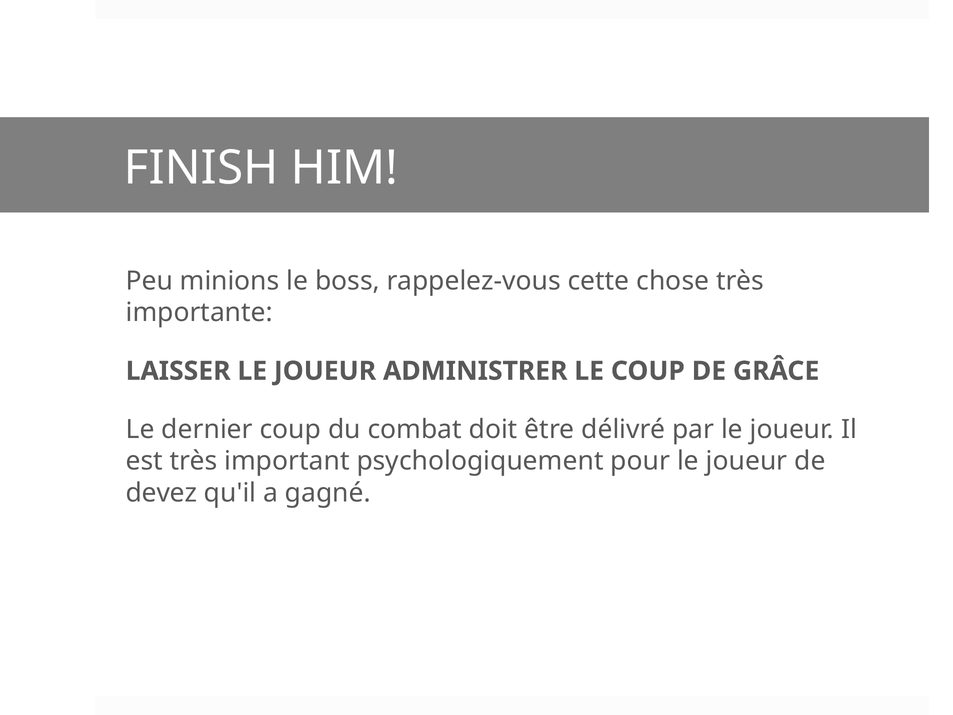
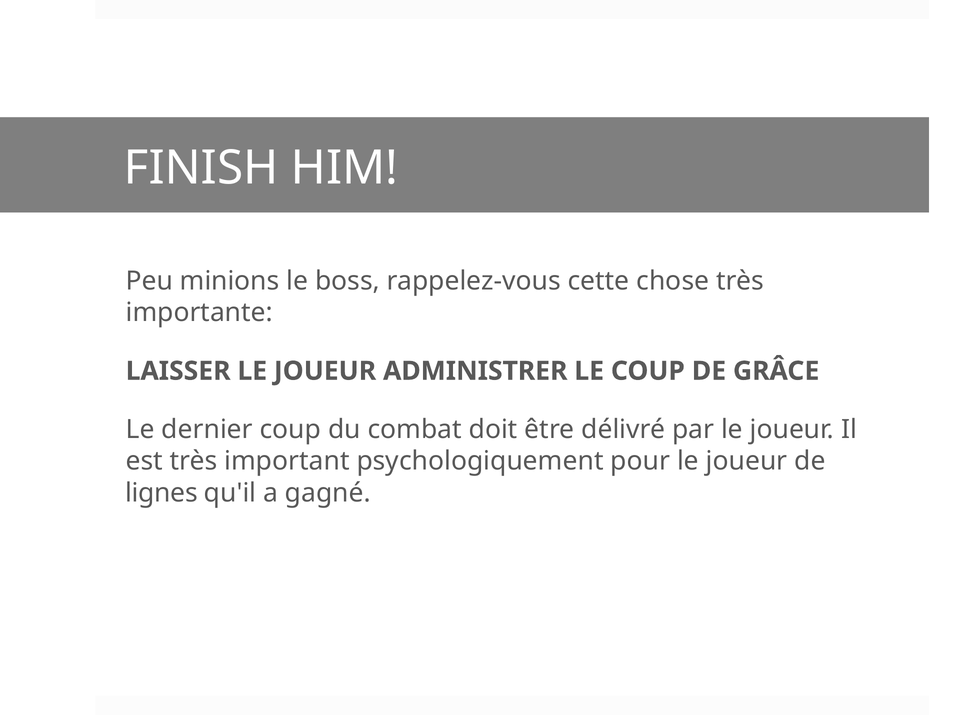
devez: devez -> lignes (161, 493)
